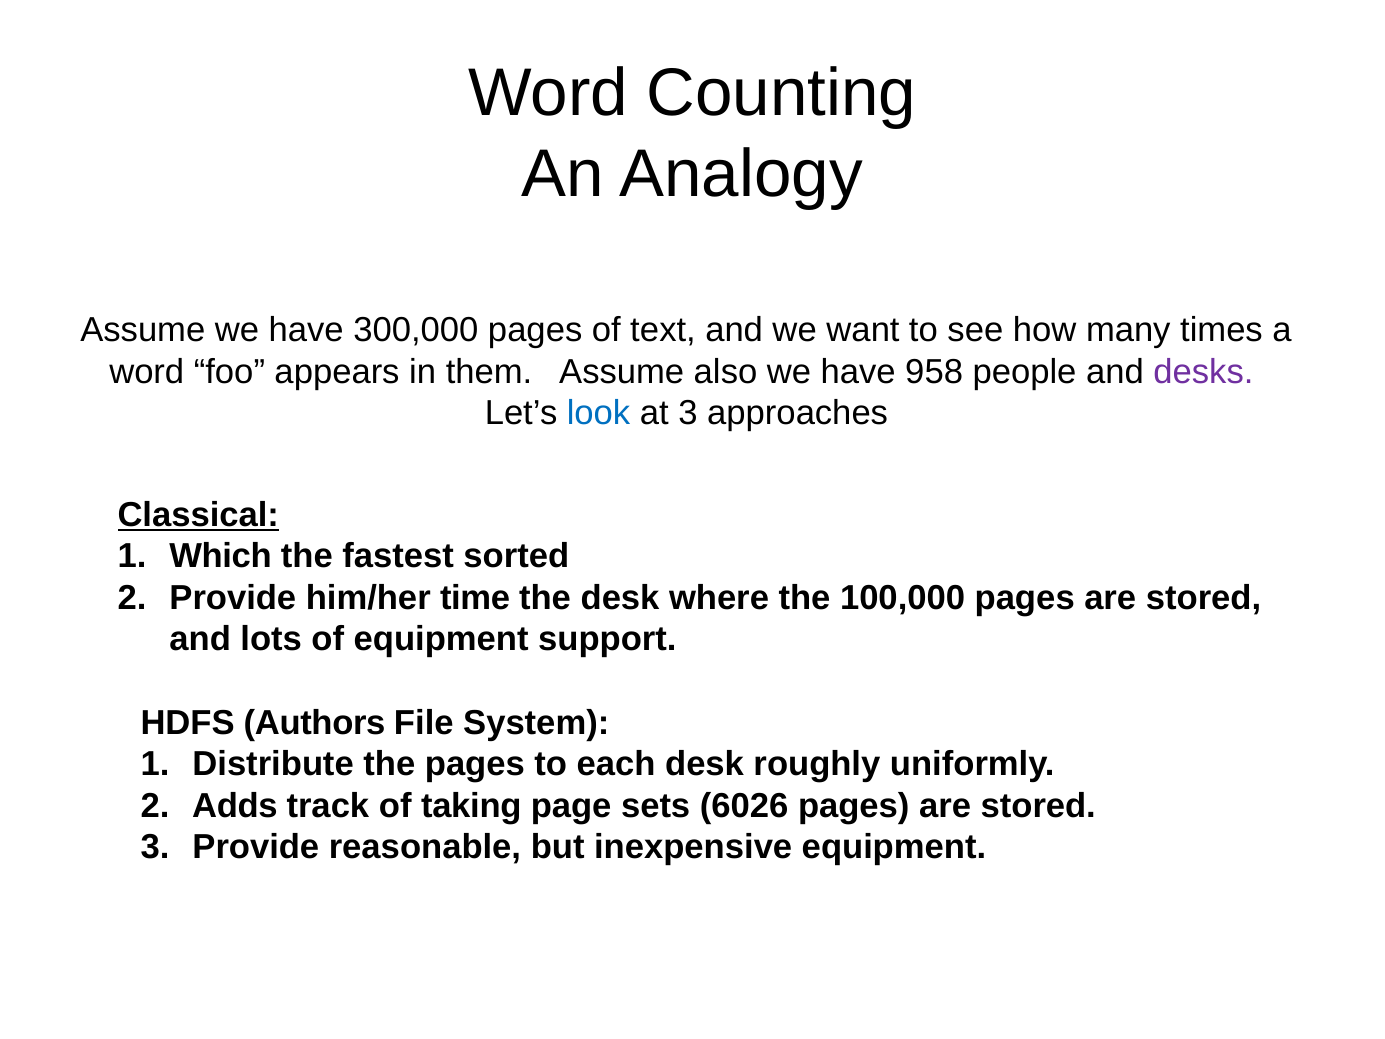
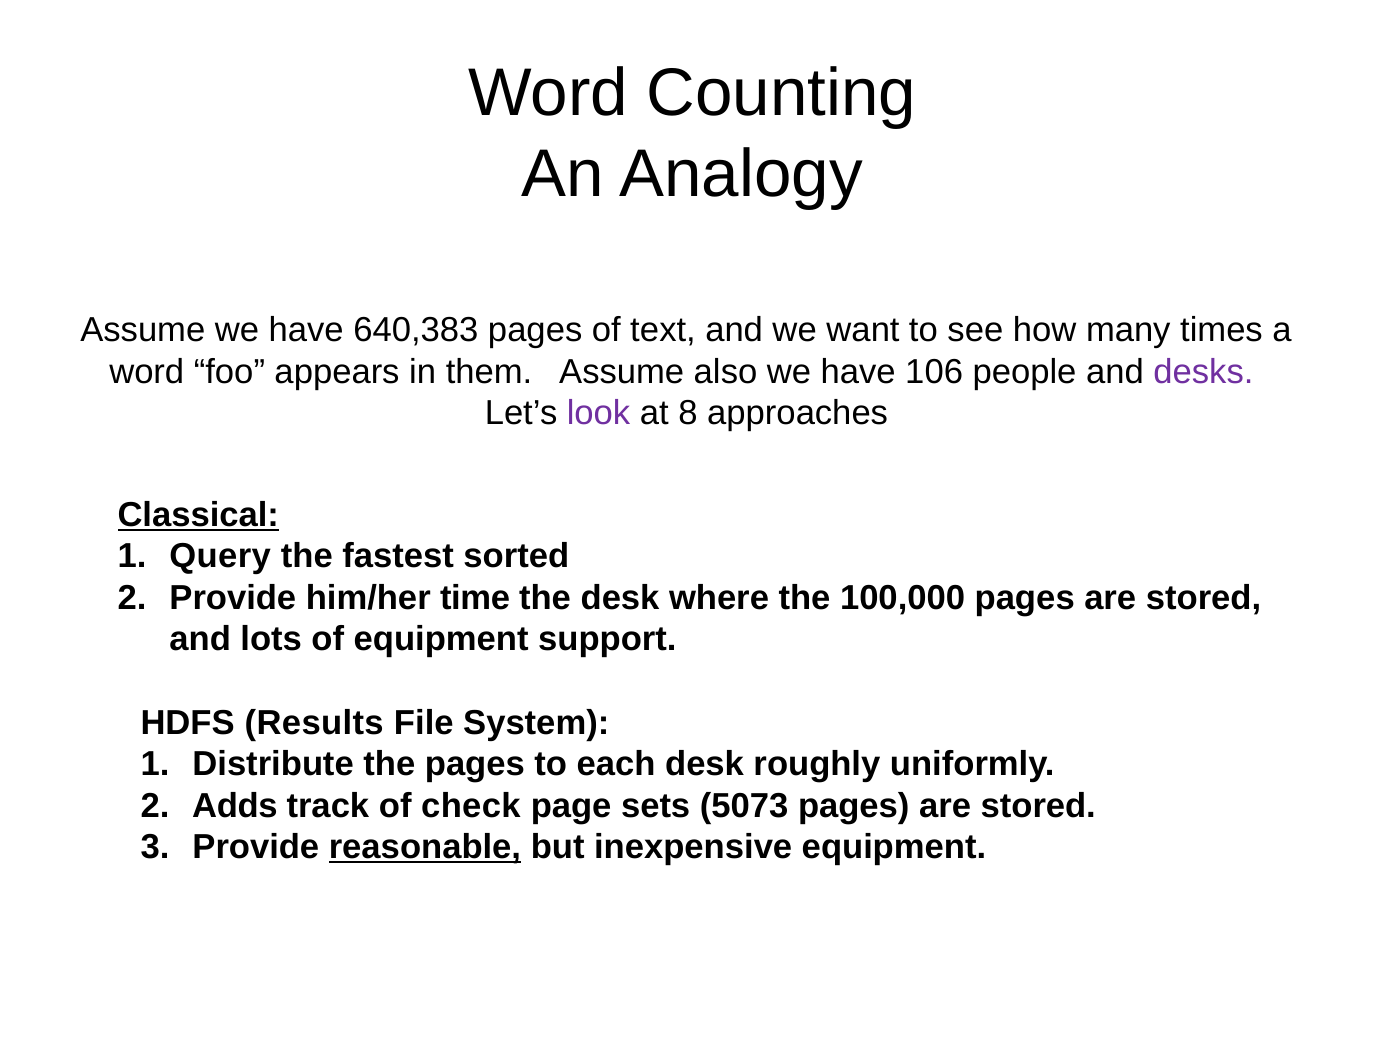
300,000: 300,000 -> 640,383 (416, 330)
958: 958 -> 106 (934, 372)
look colour: blue -> purple (599, 413)
at 3: 3 -> 8 (688, 413)
Which: Which -> Query (220, 556)
Authors: Authors -> Results (314, 722)
taking: taking -> check (471, 806)
6026: 6026 -> 5073 (744, 806)
reasonable underline: none -> present (425, 847)
